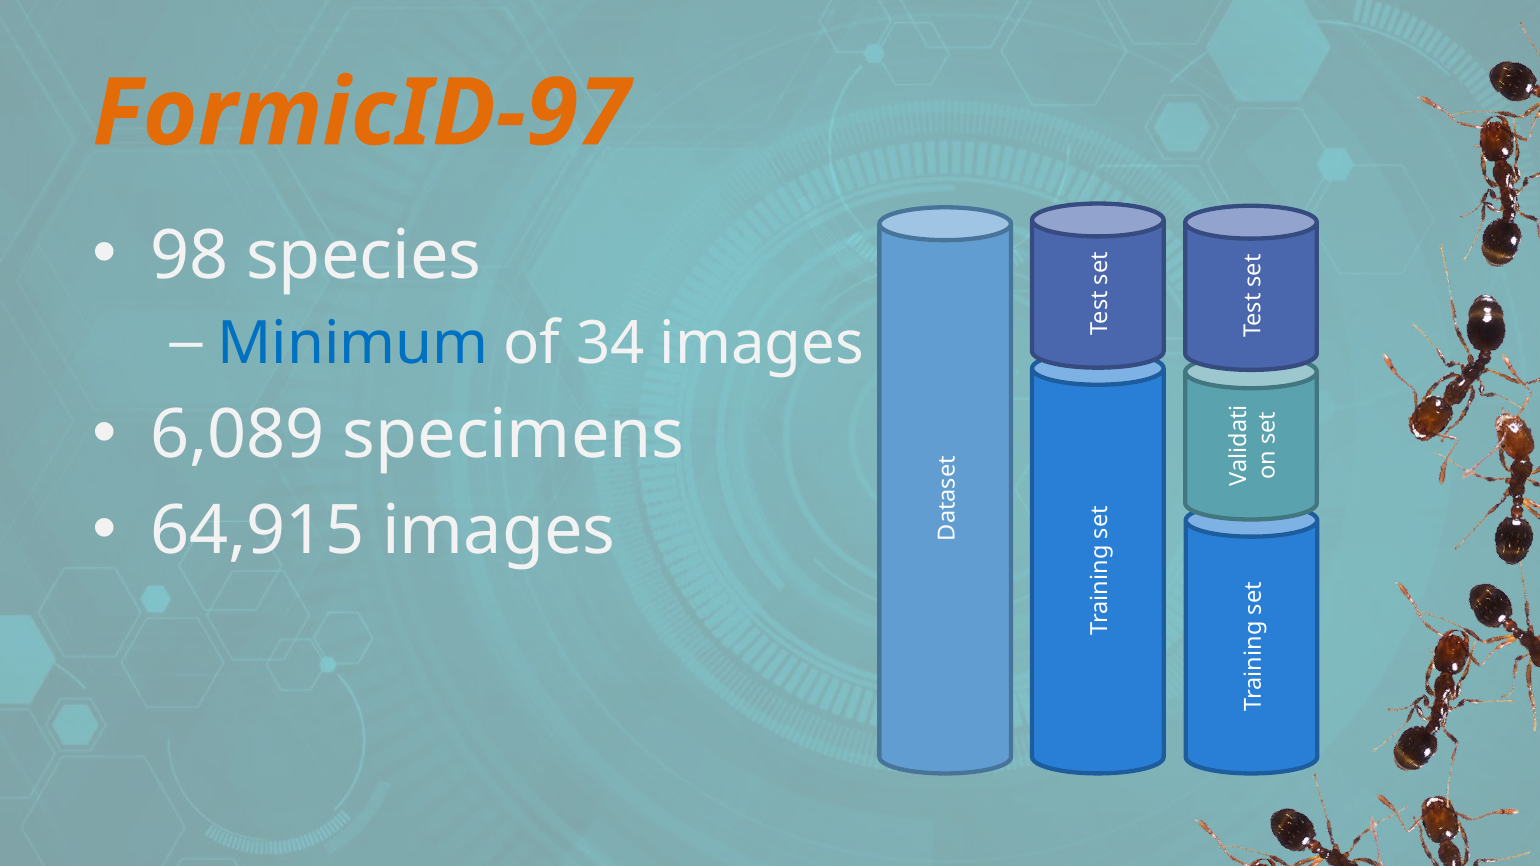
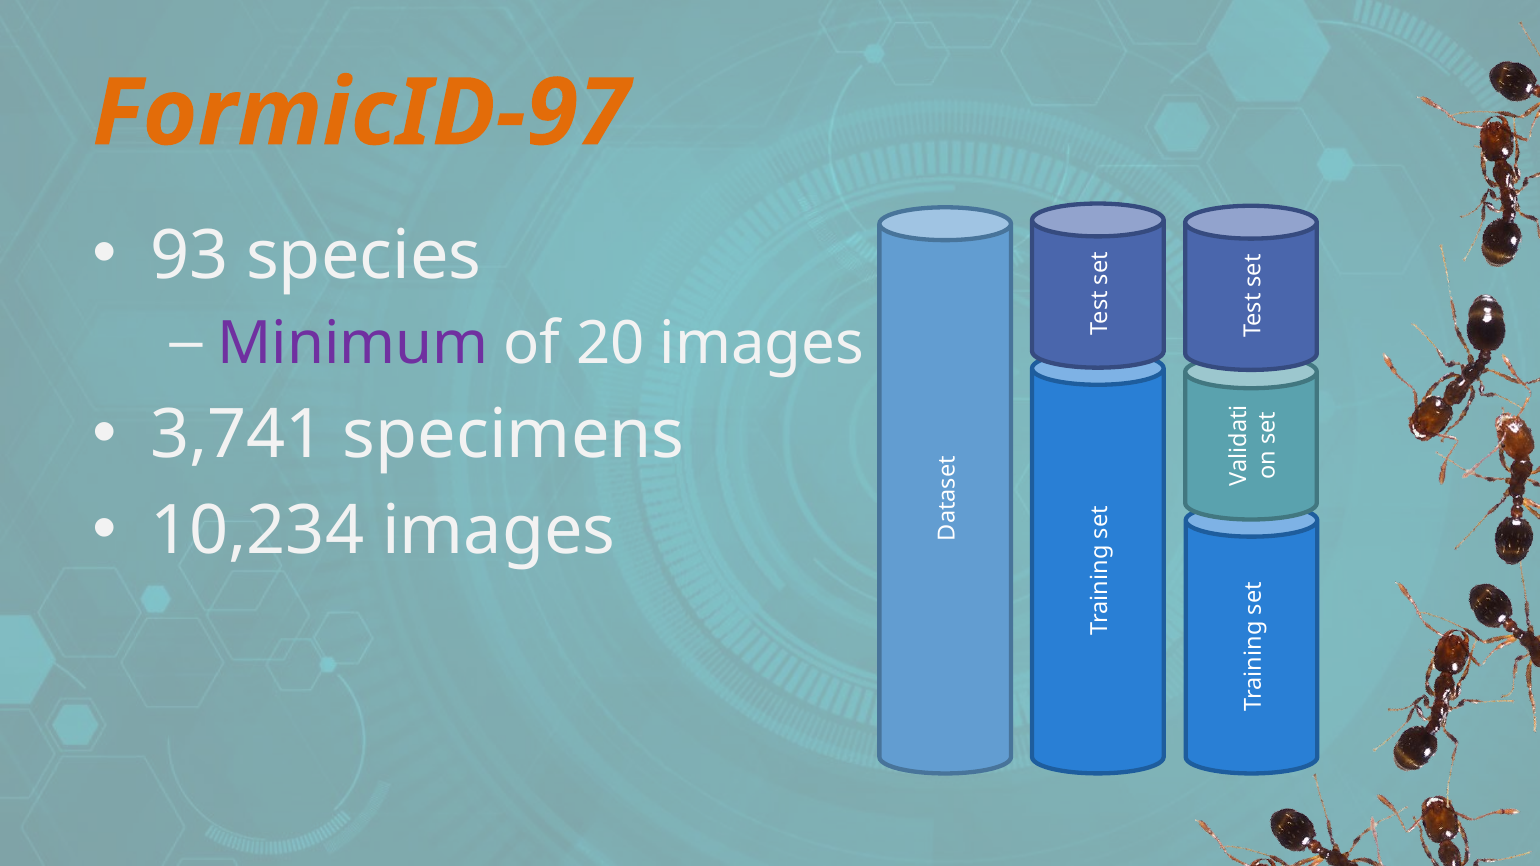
98: 98 -> 93 (189, 256)
Minimum colour: blue -> purple (353, 344)
34: 34 -> 20 (610, 344)
6,089: 6,089 -> 3,741 (238, 435)
64,915: 64,915 -> 10,234 (257, 531)
